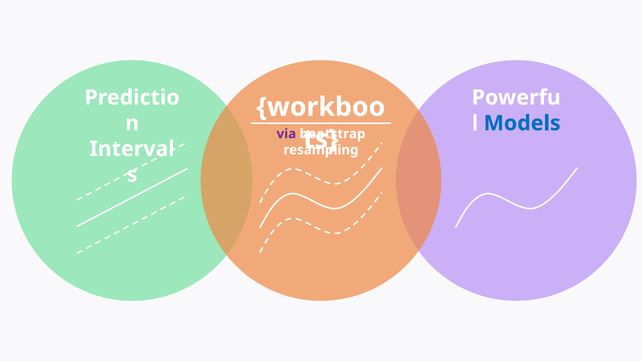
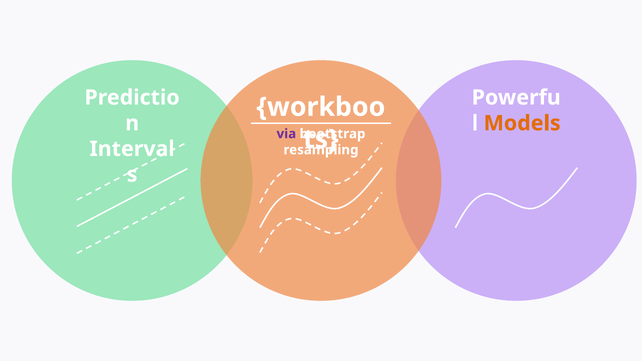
Models colour: blue -> orange (522, 123)
